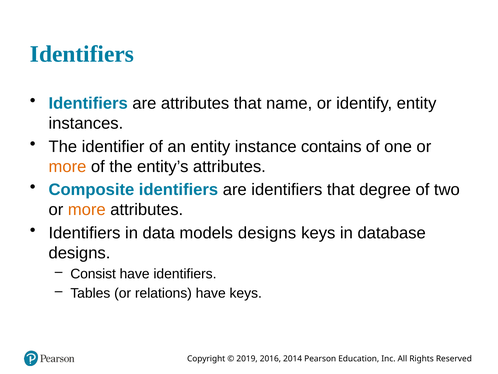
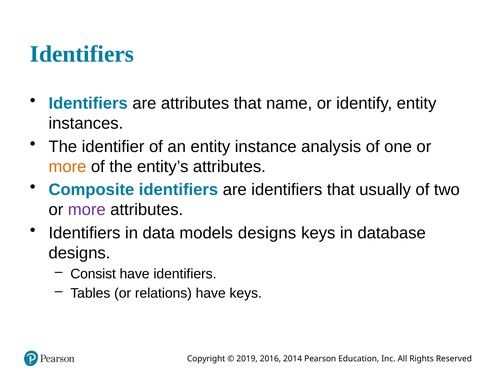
contains: contains -> analysis (331, 146)
degree: degree -> usually (385, 190)
more colour: orange -> purple (87, 209)
